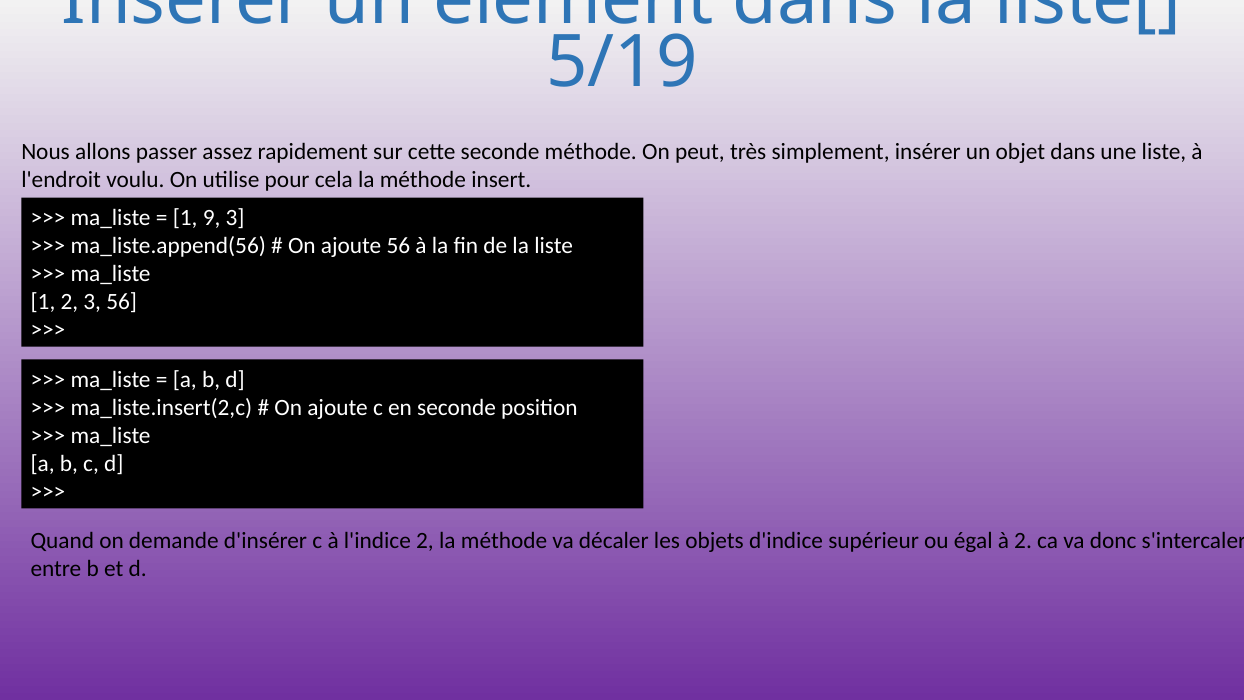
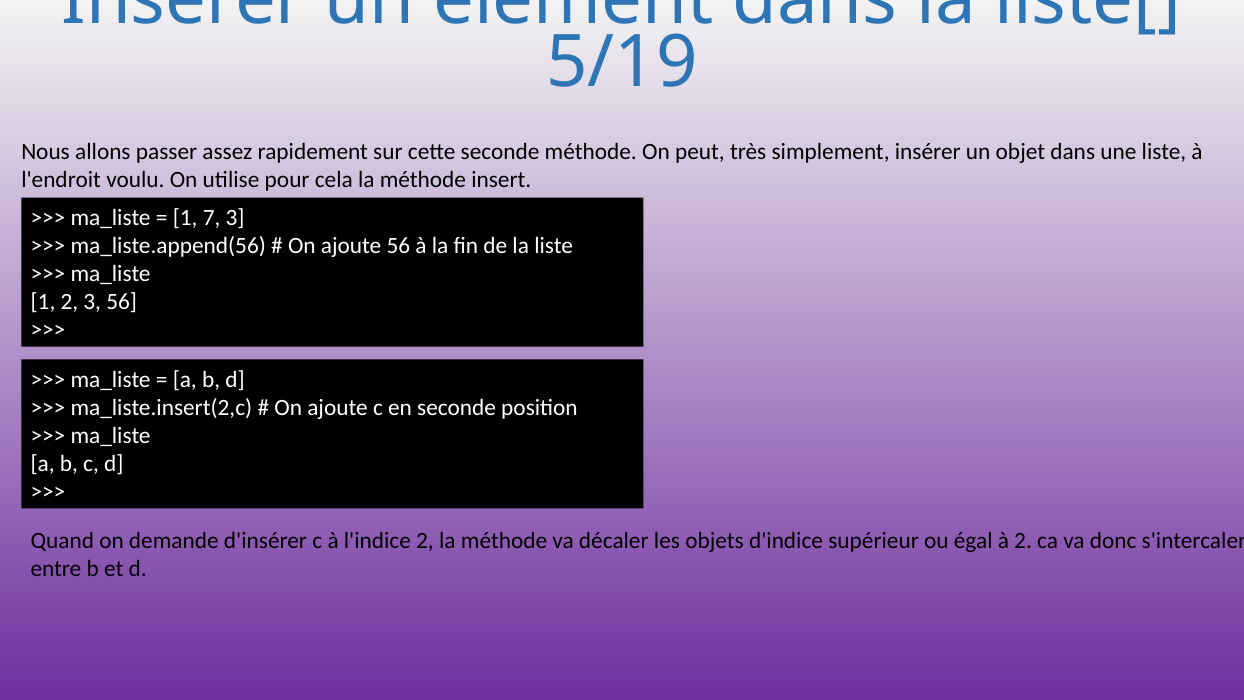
9: 9 -> 7 (212, 218)
